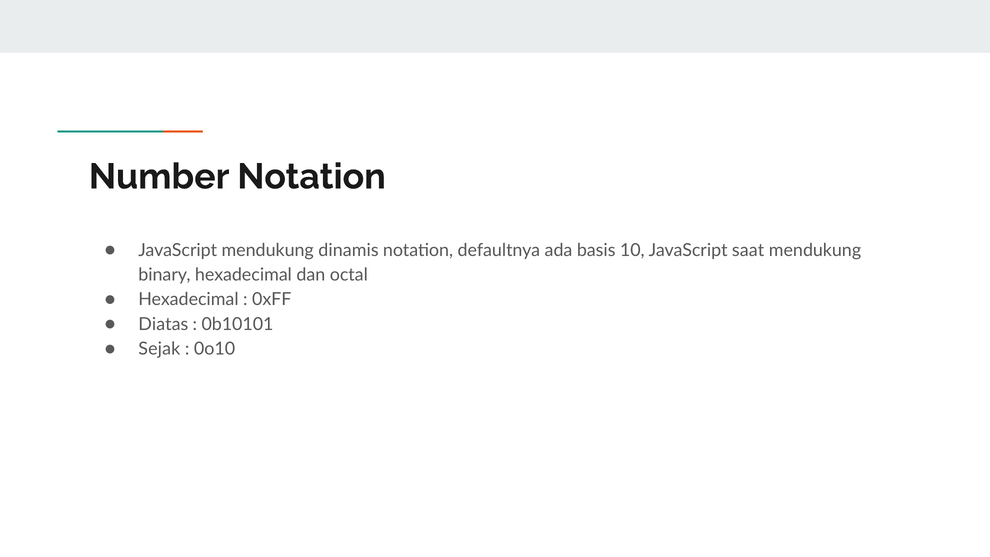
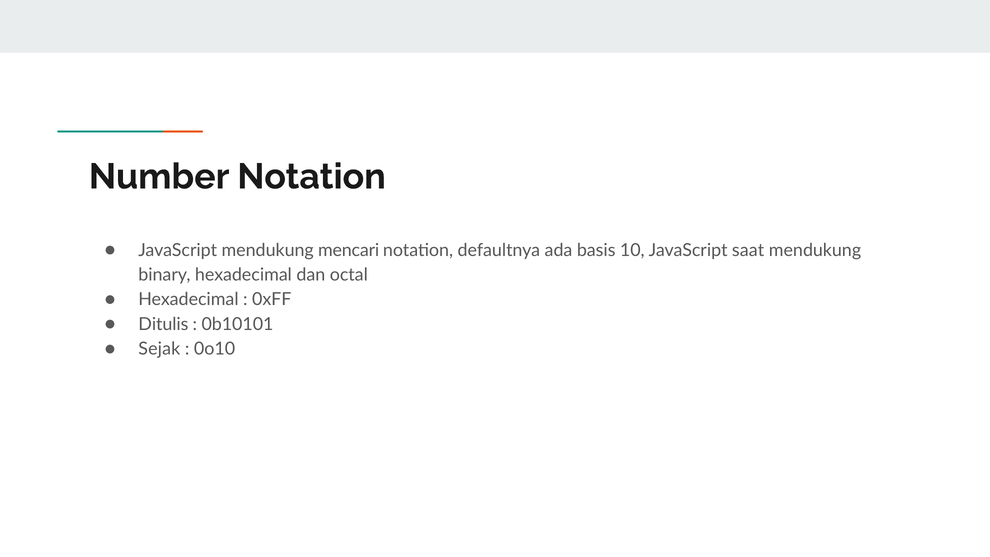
dinamis: dinamis -> mencari (349, 250)
Diatas: Diatas -> Ditulis (163, 324)
